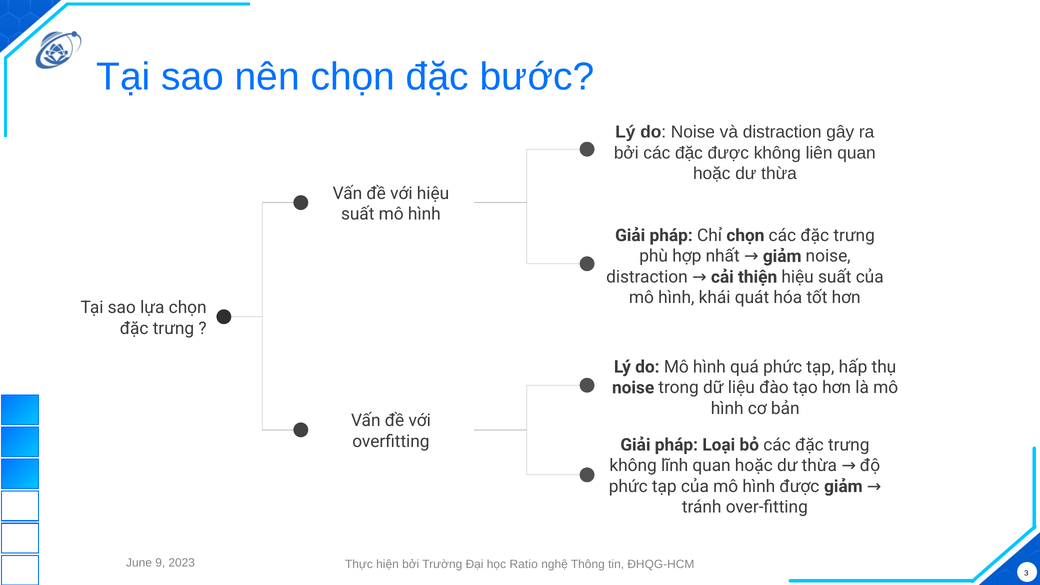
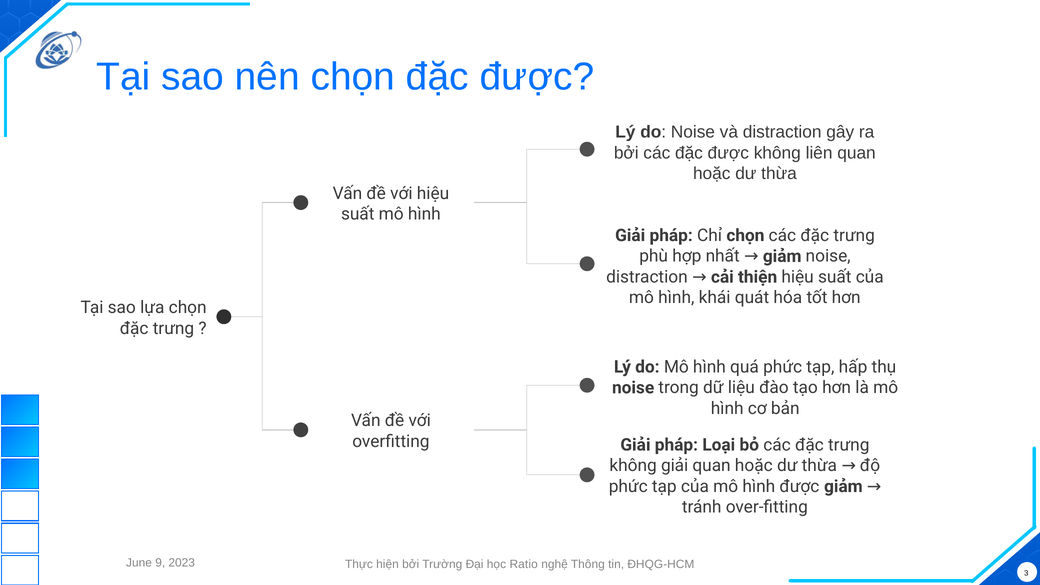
chọn đặc bước: bước -> được (537, 77)
không lĩnh: lĩnh -> giải (675, 466)
